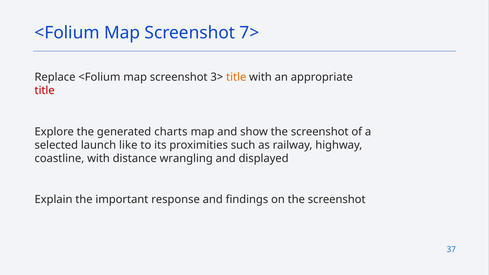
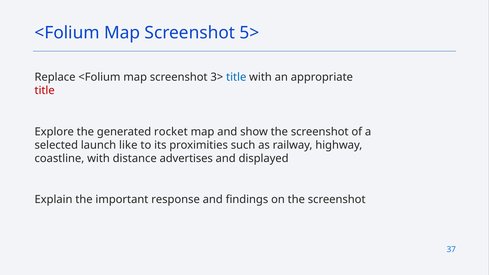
7>: 7> -> 5> (249, 33)
title colour: orange -> blue (236, 77)
charts: charts -> rocket (171, 132)
wrangling: wrangling -> advertises (186, 159)
